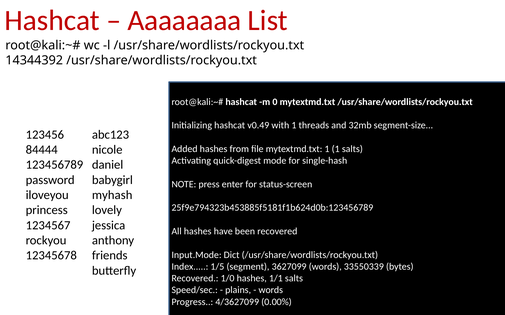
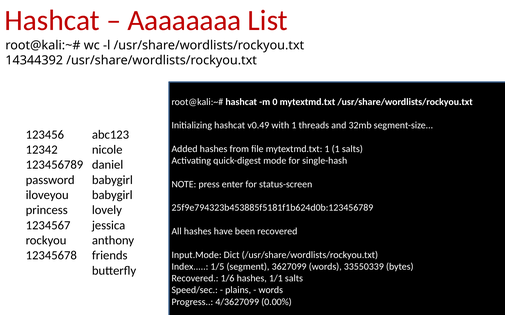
84444: 84444 -> 12342 (42, 150)
myhash: myhash -> babygirl (112, 195)
1/0: 1/0 -> 1/6 (228, 279)
